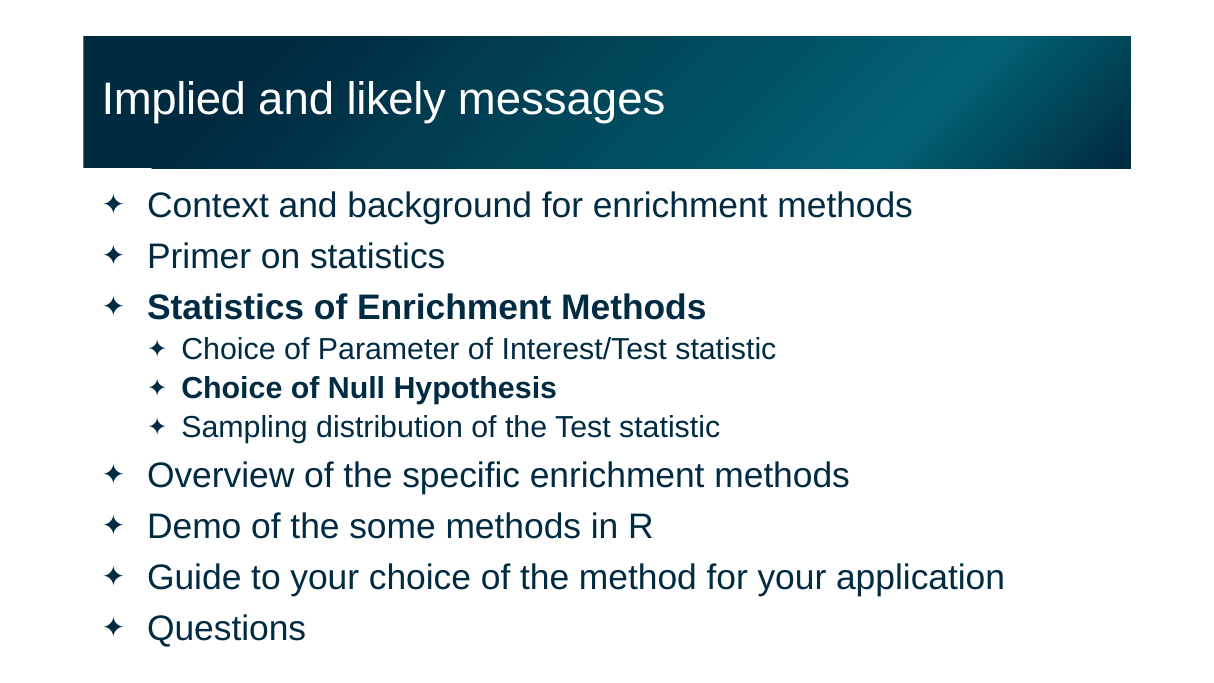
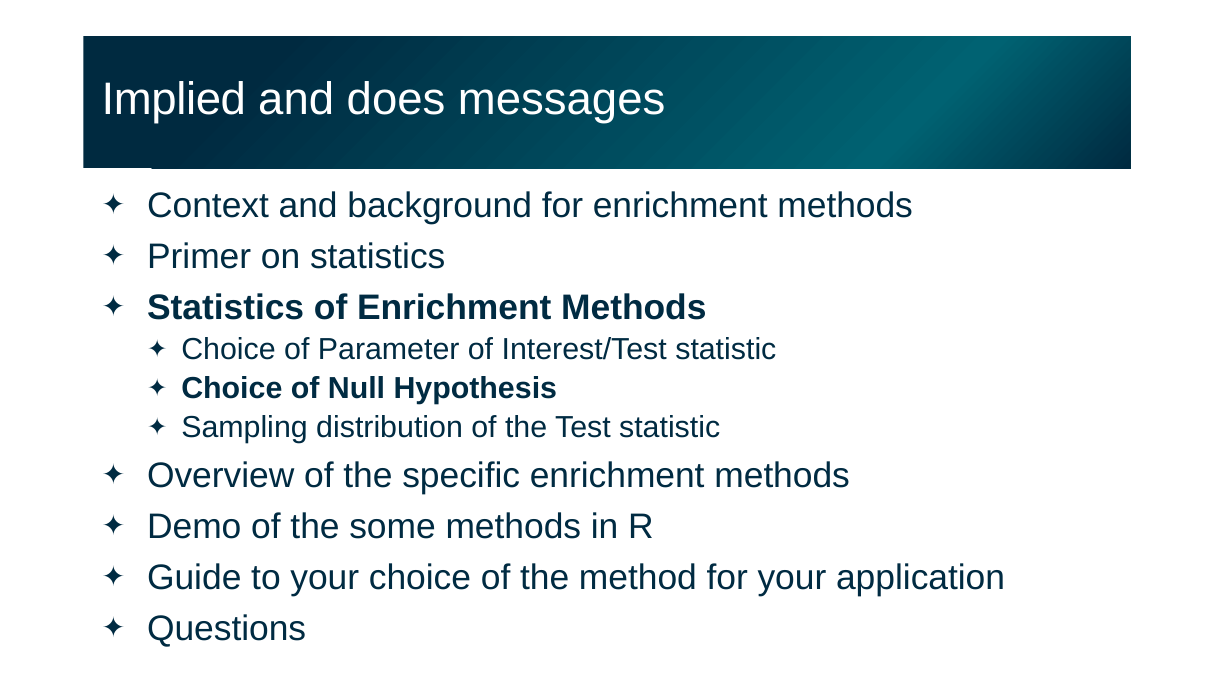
likely: likely -> does (396, 100)
